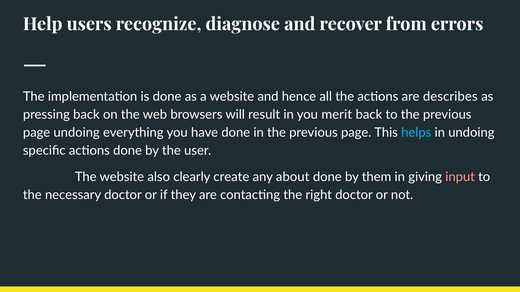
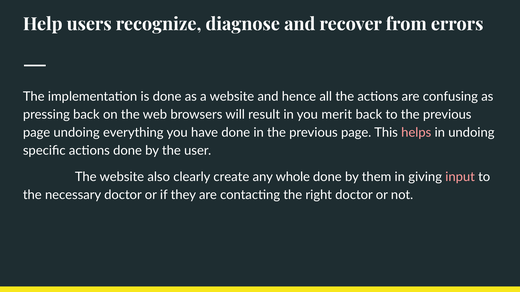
describes: describes -> confusing (450, 97)
helps colour: light blue -> pink (416, 133)
about: about -> whole (293, 177)
